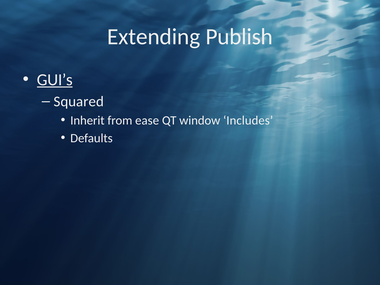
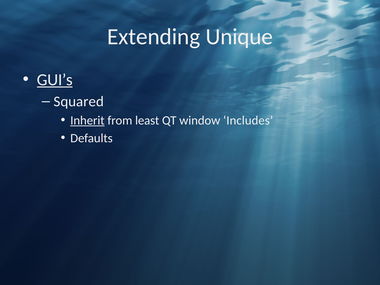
Publish: Publish -> Unique (239, 37)
Inherit underline: none -> present (87, 120)
ease: ease -> least (147, 120)
